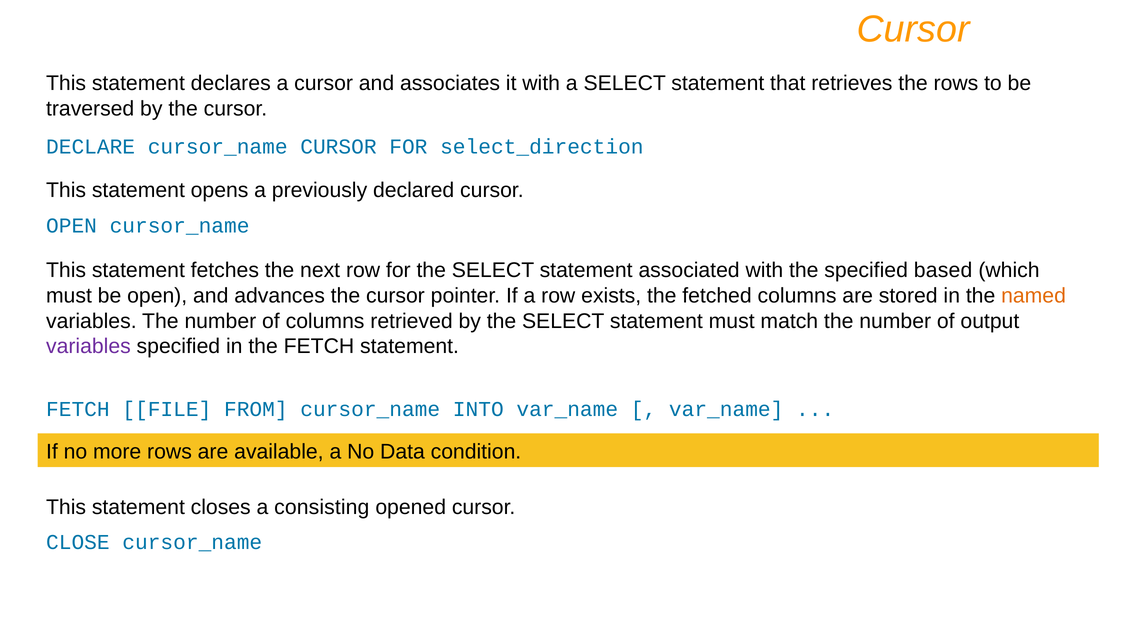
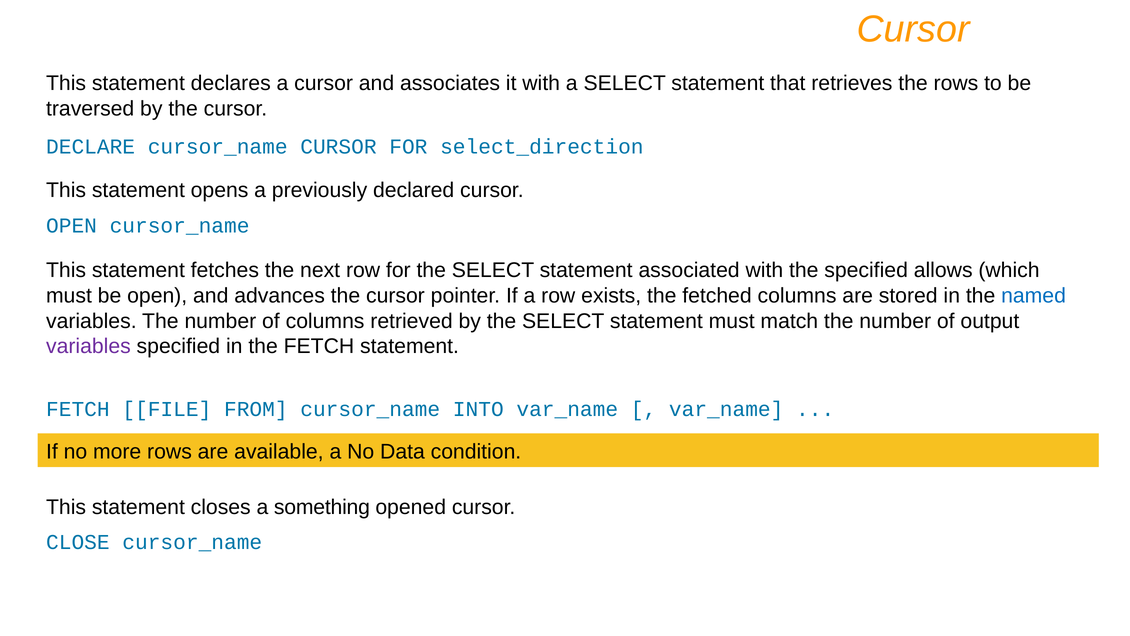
based: based -> allows (943, 270)
named colour: orange -> blue (1034, 295)
consisting: consisting -> something (322, 507)
